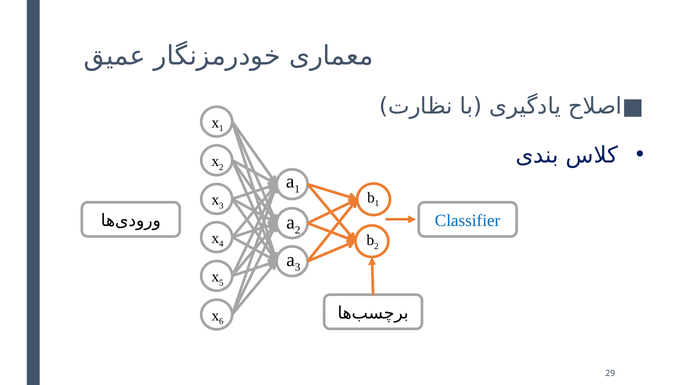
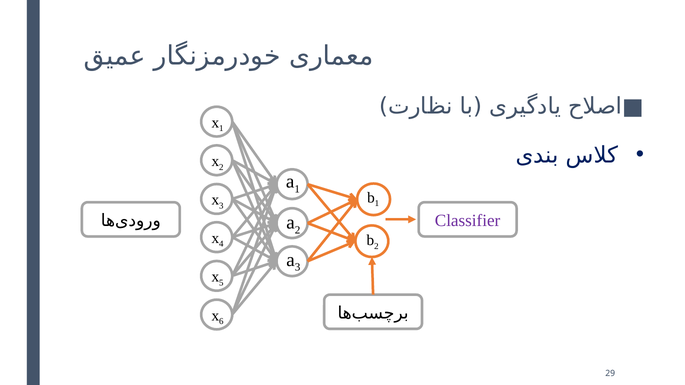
Classifier colour: blue -> purple (468, 221)
